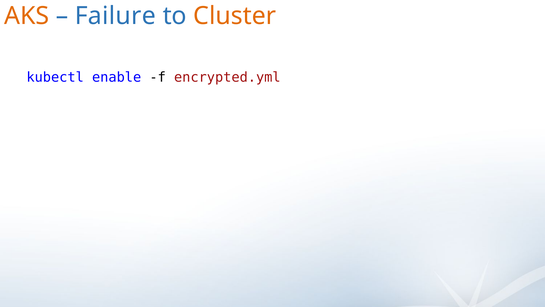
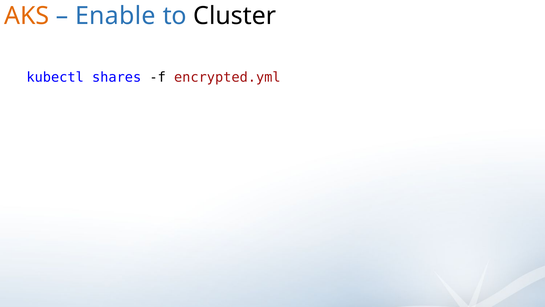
Failure: Failure -> Enable (115, 16)
Cluster colour: orange -> black (235, 16)
enable: enable -> shares (117, 77)
